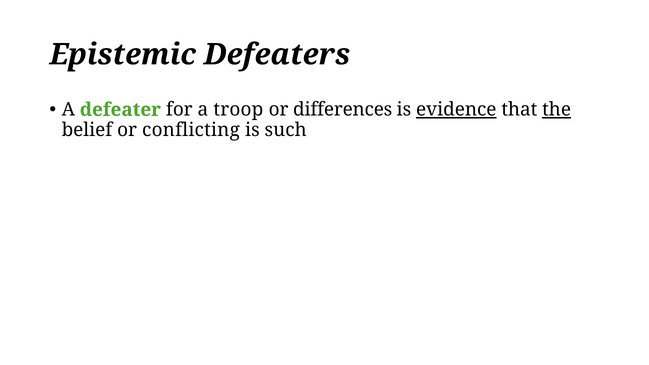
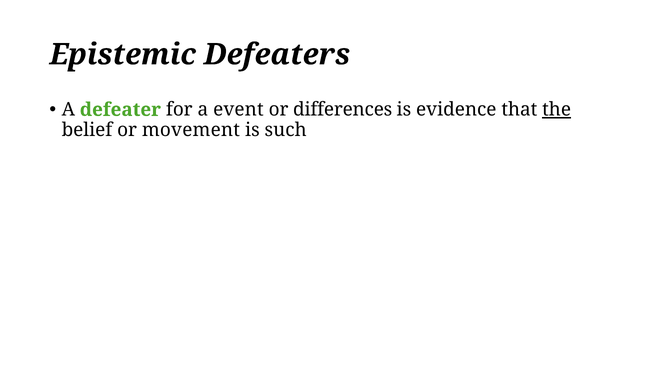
troop: troop -> event (238, 110)
evidence underline: present -> none (456, 110)
conflicting: conflicting -> movement (191, 130)
